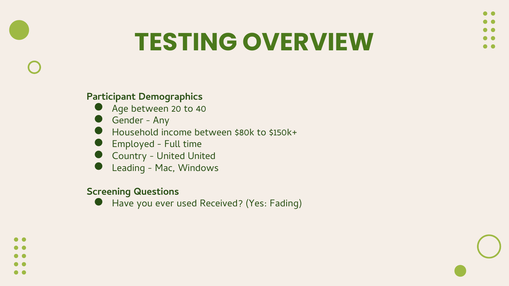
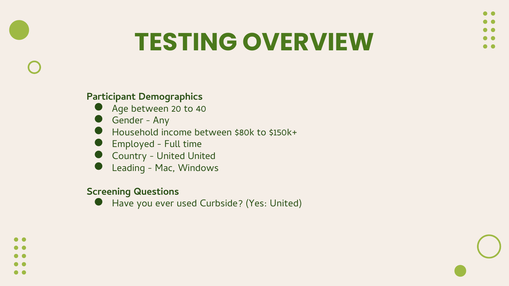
Received: Received -> Curbside (221, 204)
Yes Fading: Fading -> United (286, 204)
